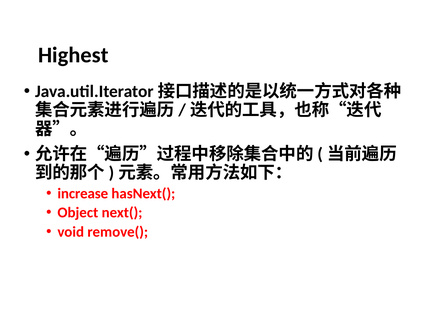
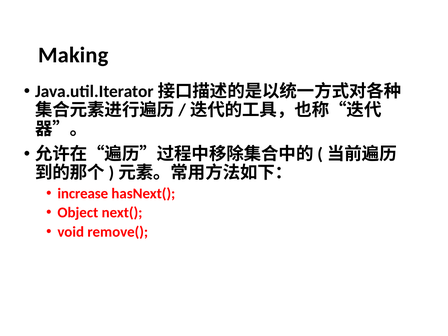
Highest: Highest -> Making (73, 55)
